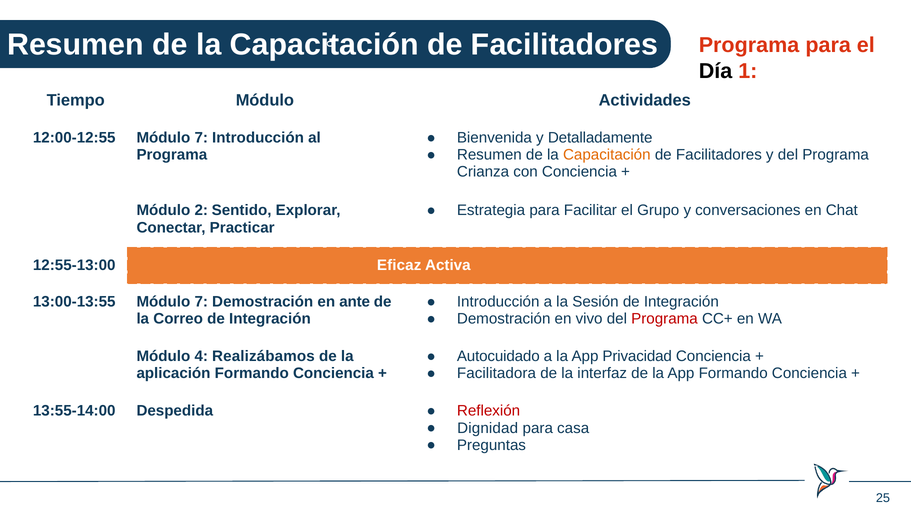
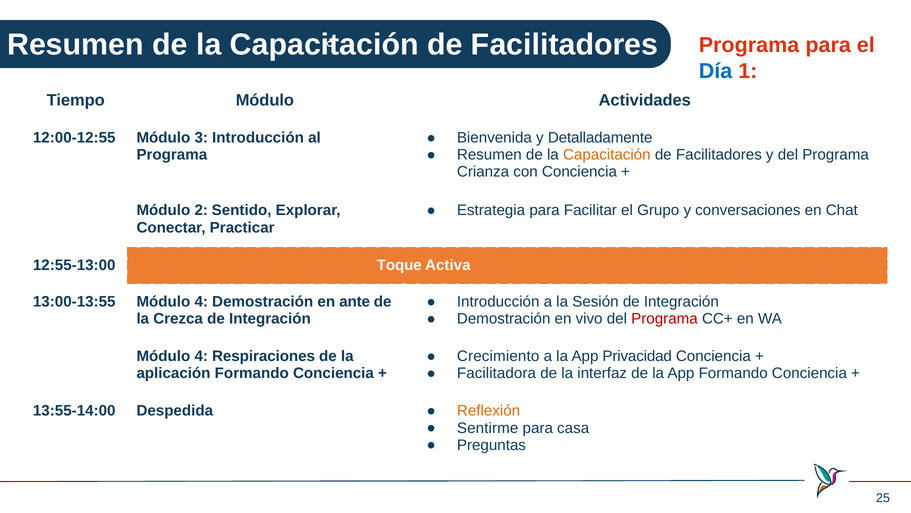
Día colour: black -> blue (716, 71)
12:00-12:55 Módulo 7: 7 -> 3 (201, 137)
Eficaz: Eficaz -> Toque (399, 265)
13:00-13:55 Módulo 7: 7 -> 4 (201, 301)
Correo: Correo -> Crezca (178, 318)
Autocuidado: Autocuidado -> Crecimiento (498, 356)
Realizábamos: Realizábamos -> Respiraciones (264, 356)
Reflexión colour: red -> orange (489, 411)
Dignidad: Dignidad -> Sentirme (488, 428)
